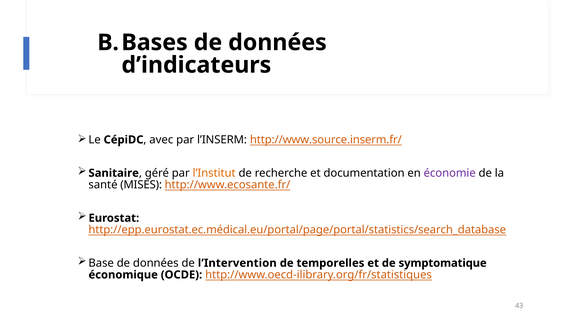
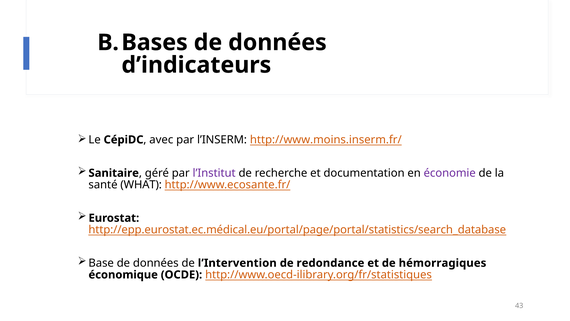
http://www.source.inserm.fr/: http://www.source.inserm.fr/ -> http://www.moins.inserm.fr/ (326, 140)
l’Institut colour: orange -> purple (214, 173)
MISES: MISES -> WHAT (141, 185)
temporelles: temporelles -> redondance (330, 263)
symptomatique: symptomatique -> hémorragiques (442, 263)
